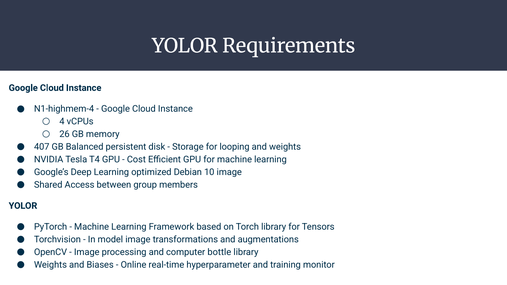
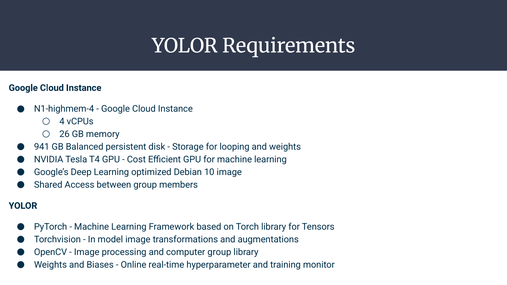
407: 407 -> 941 (42, 147)
computer bottle: bottle -> group (219, 252)
